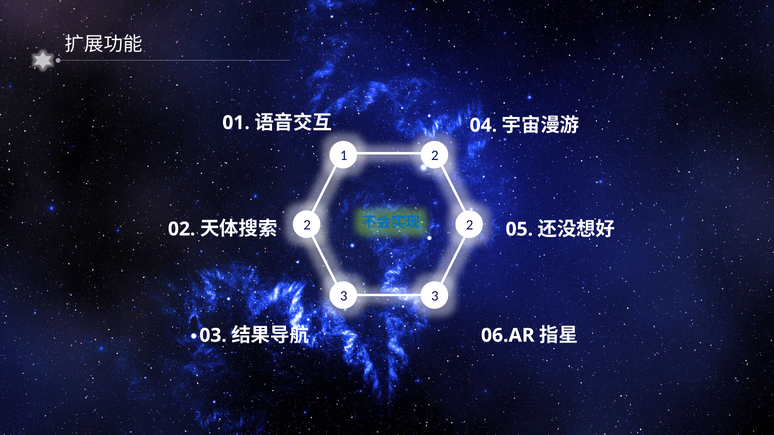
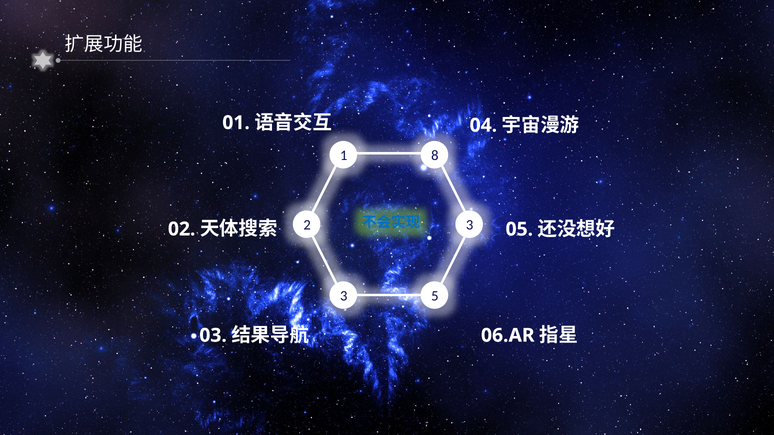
1 2: 2 -> 8 (435, 156)
2 2: 2 -> 3 (470, 225)
3 3: 3 -> 5 (435, 296)
